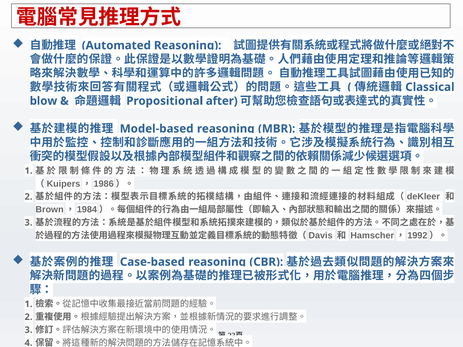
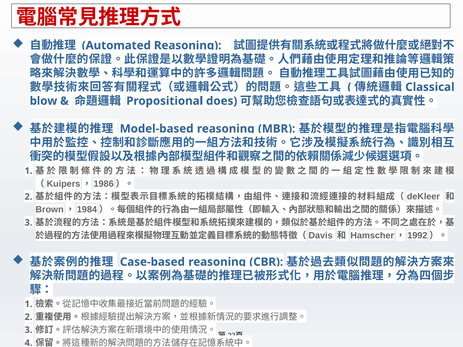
after: after -> does (222, 101)
